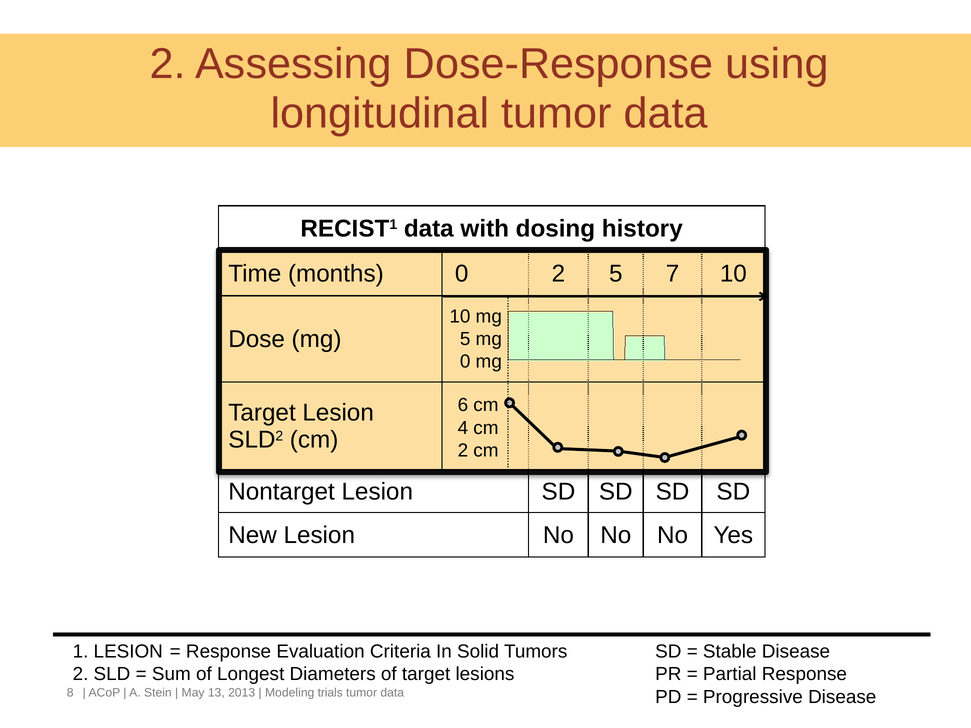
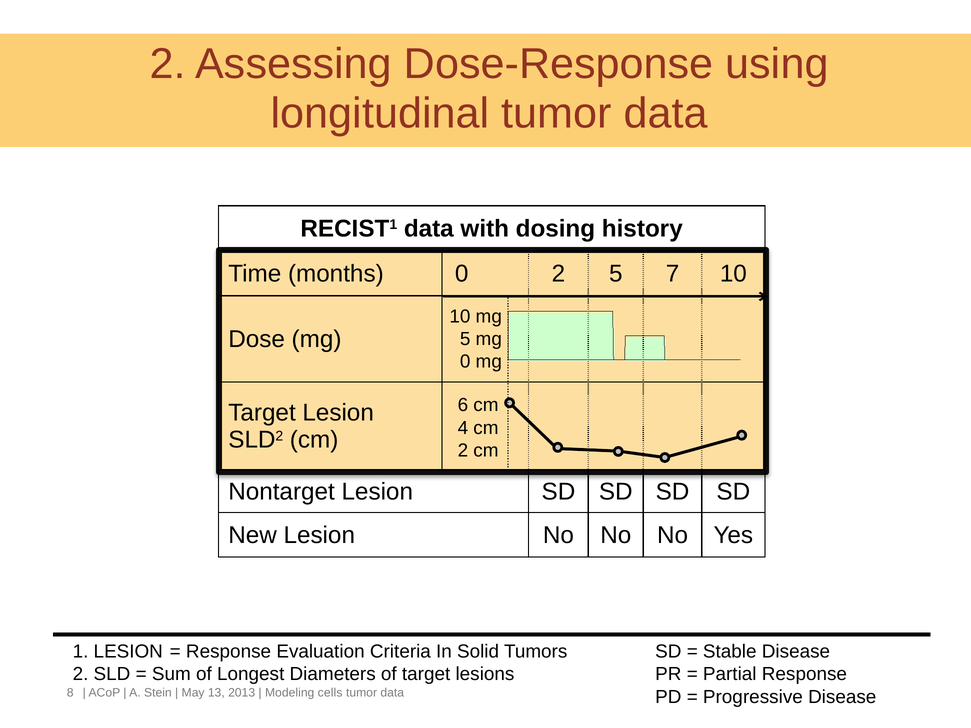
trials: trials -> cells (330, 693)
